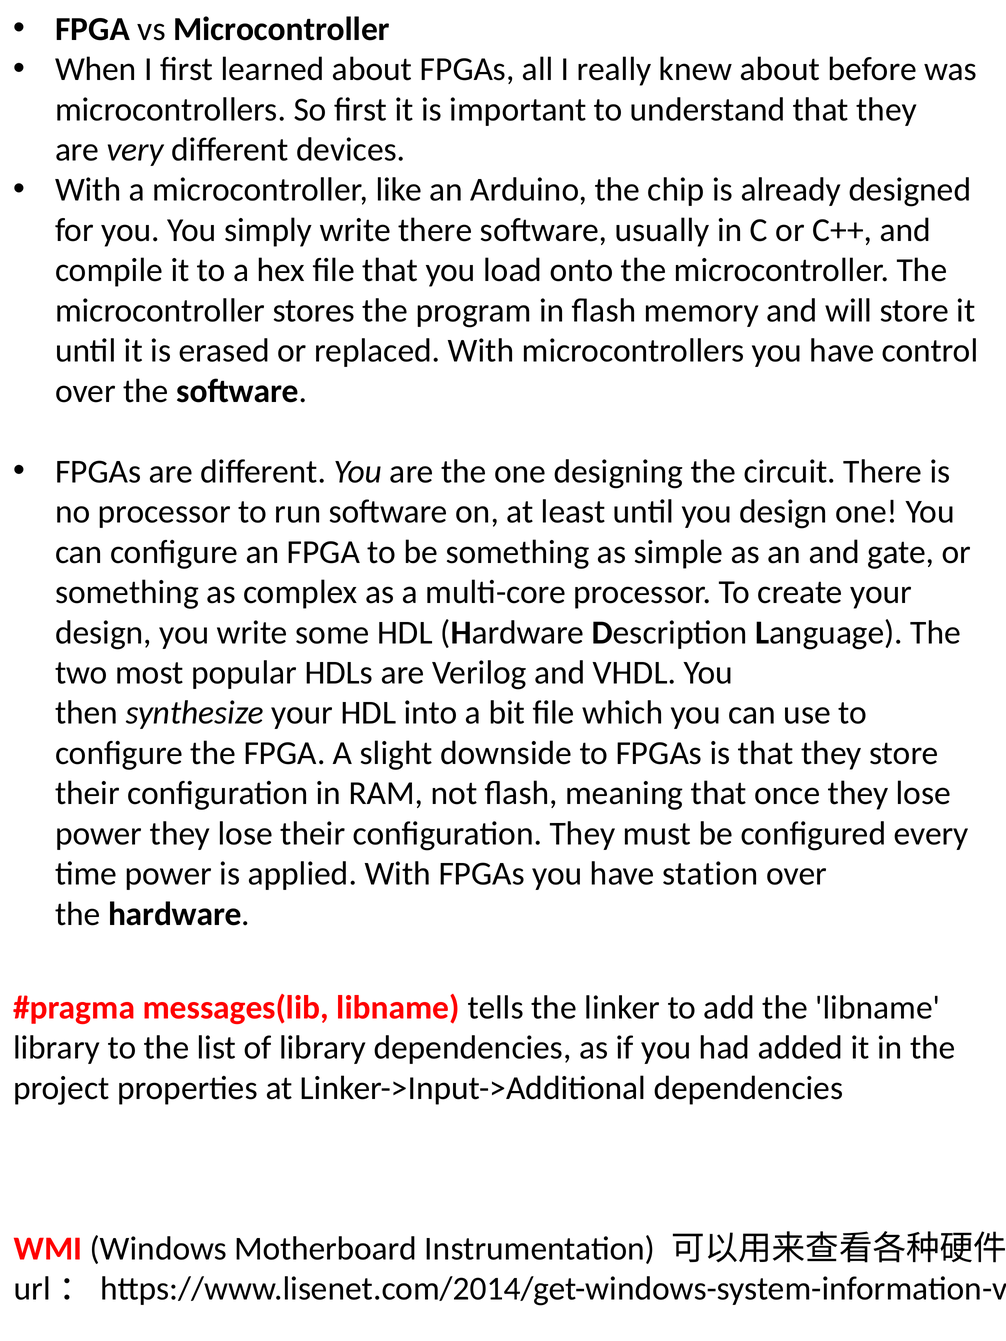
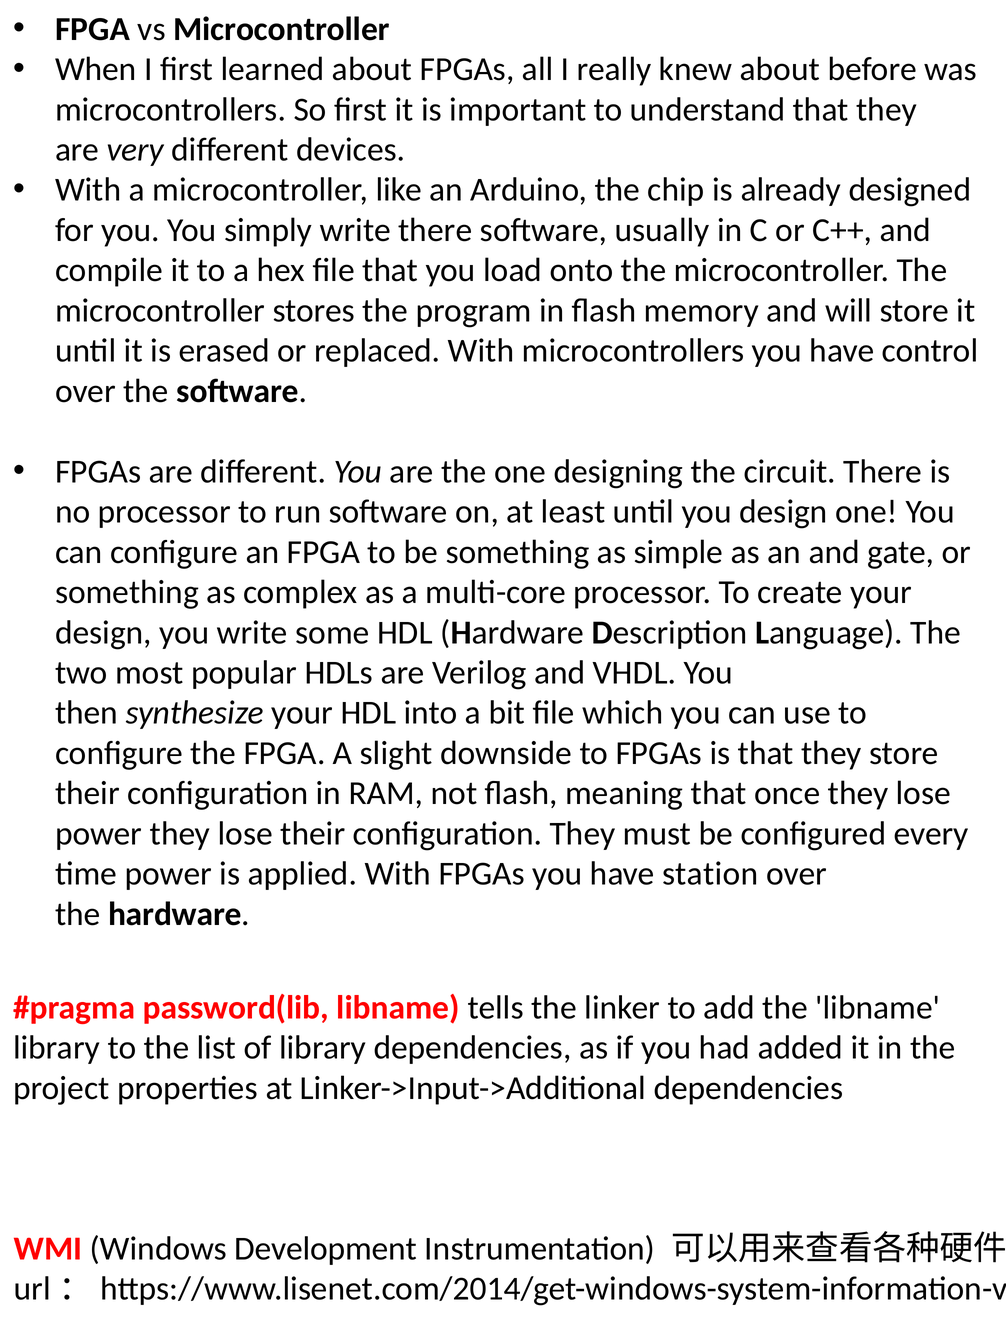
messages(lib: messages(lib -> password(lib (236, 1008)
Motherboard: Motherboard -> Development (326, 1249)
